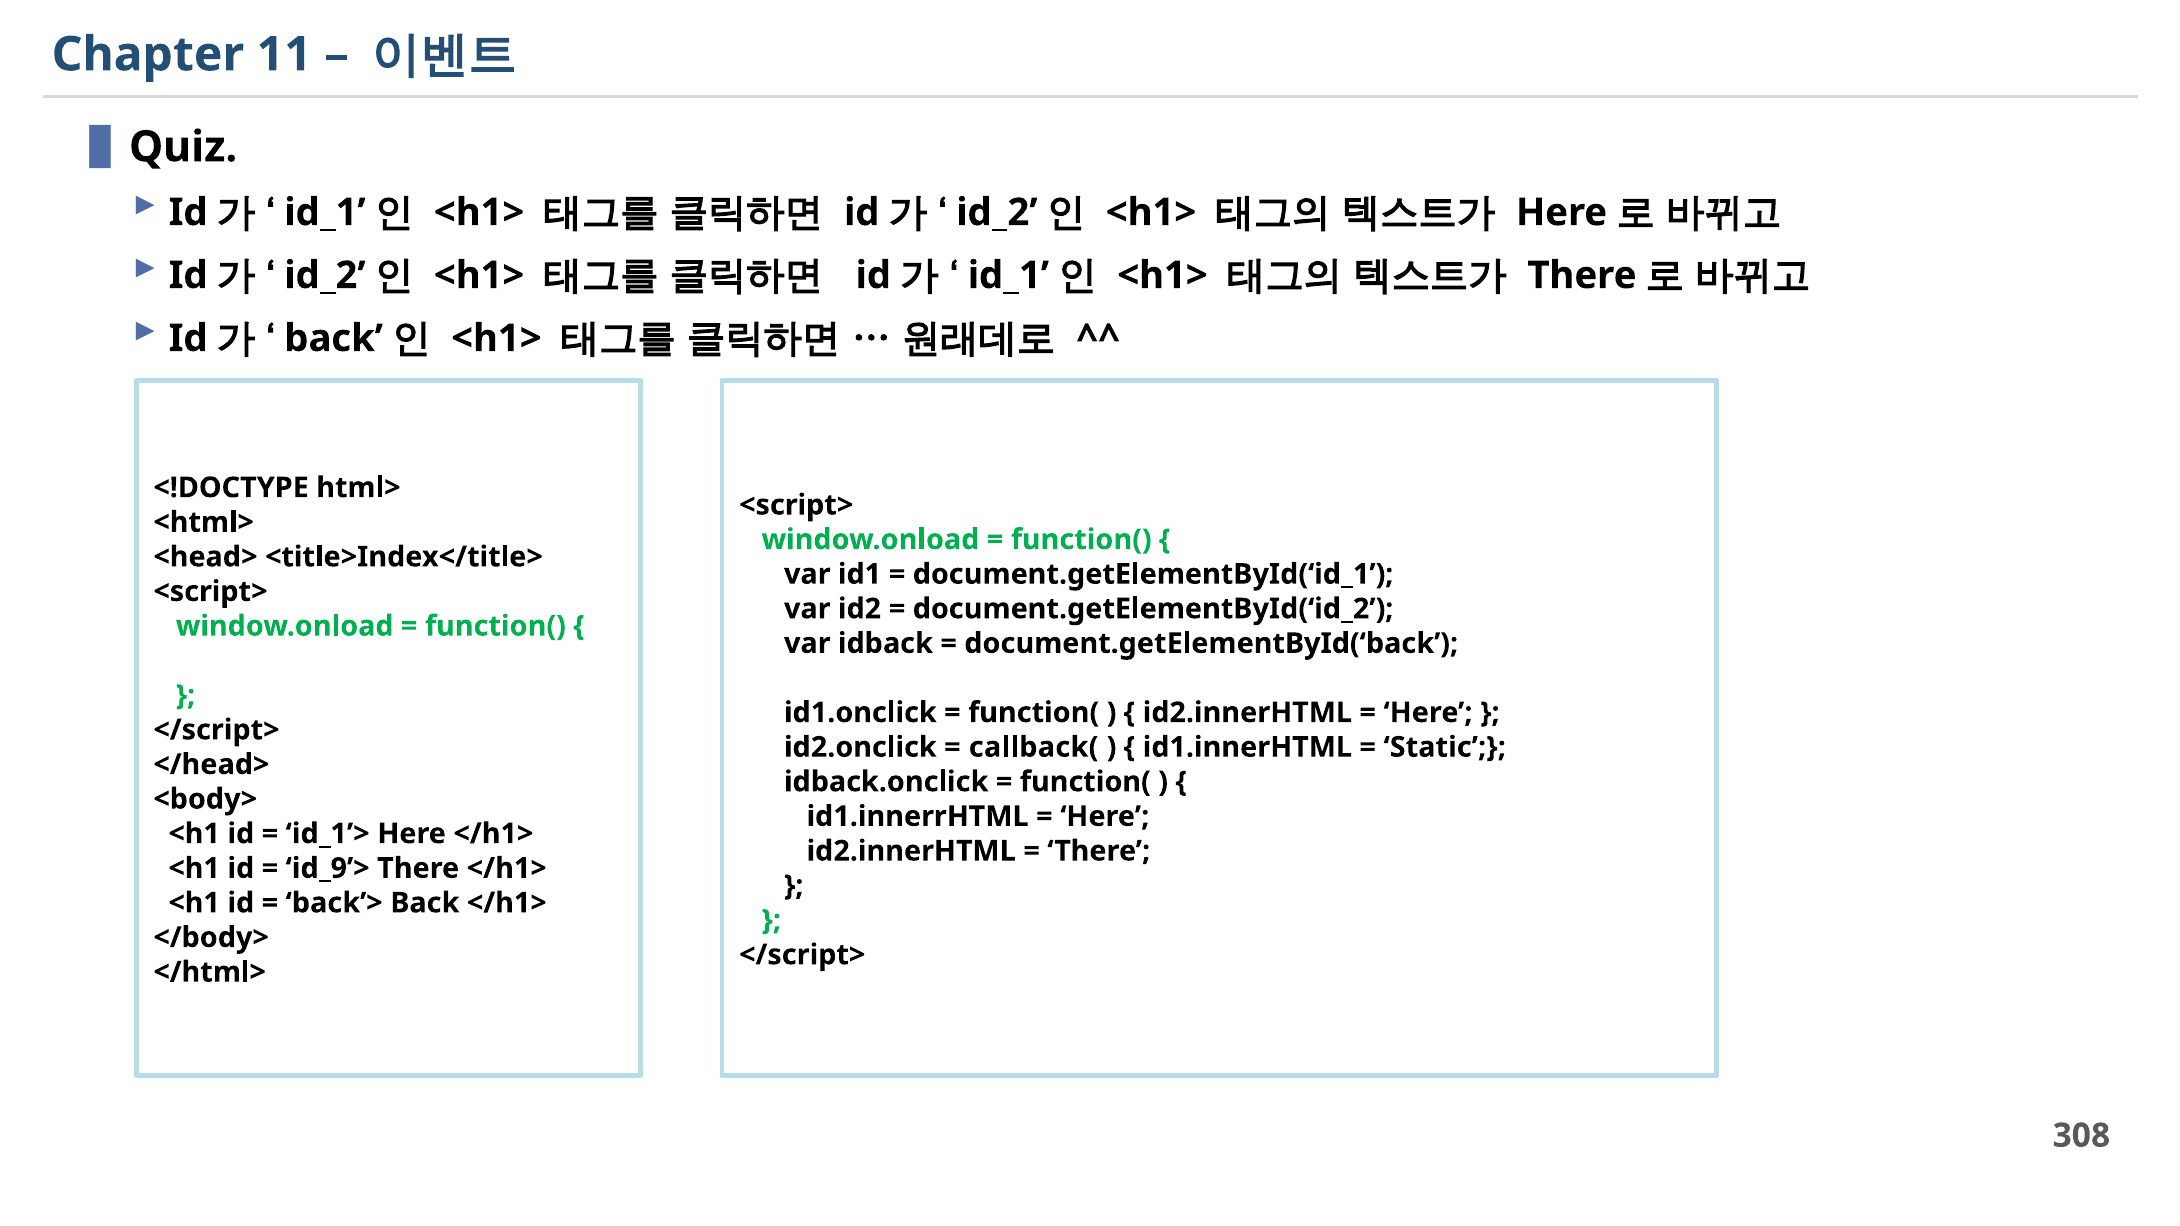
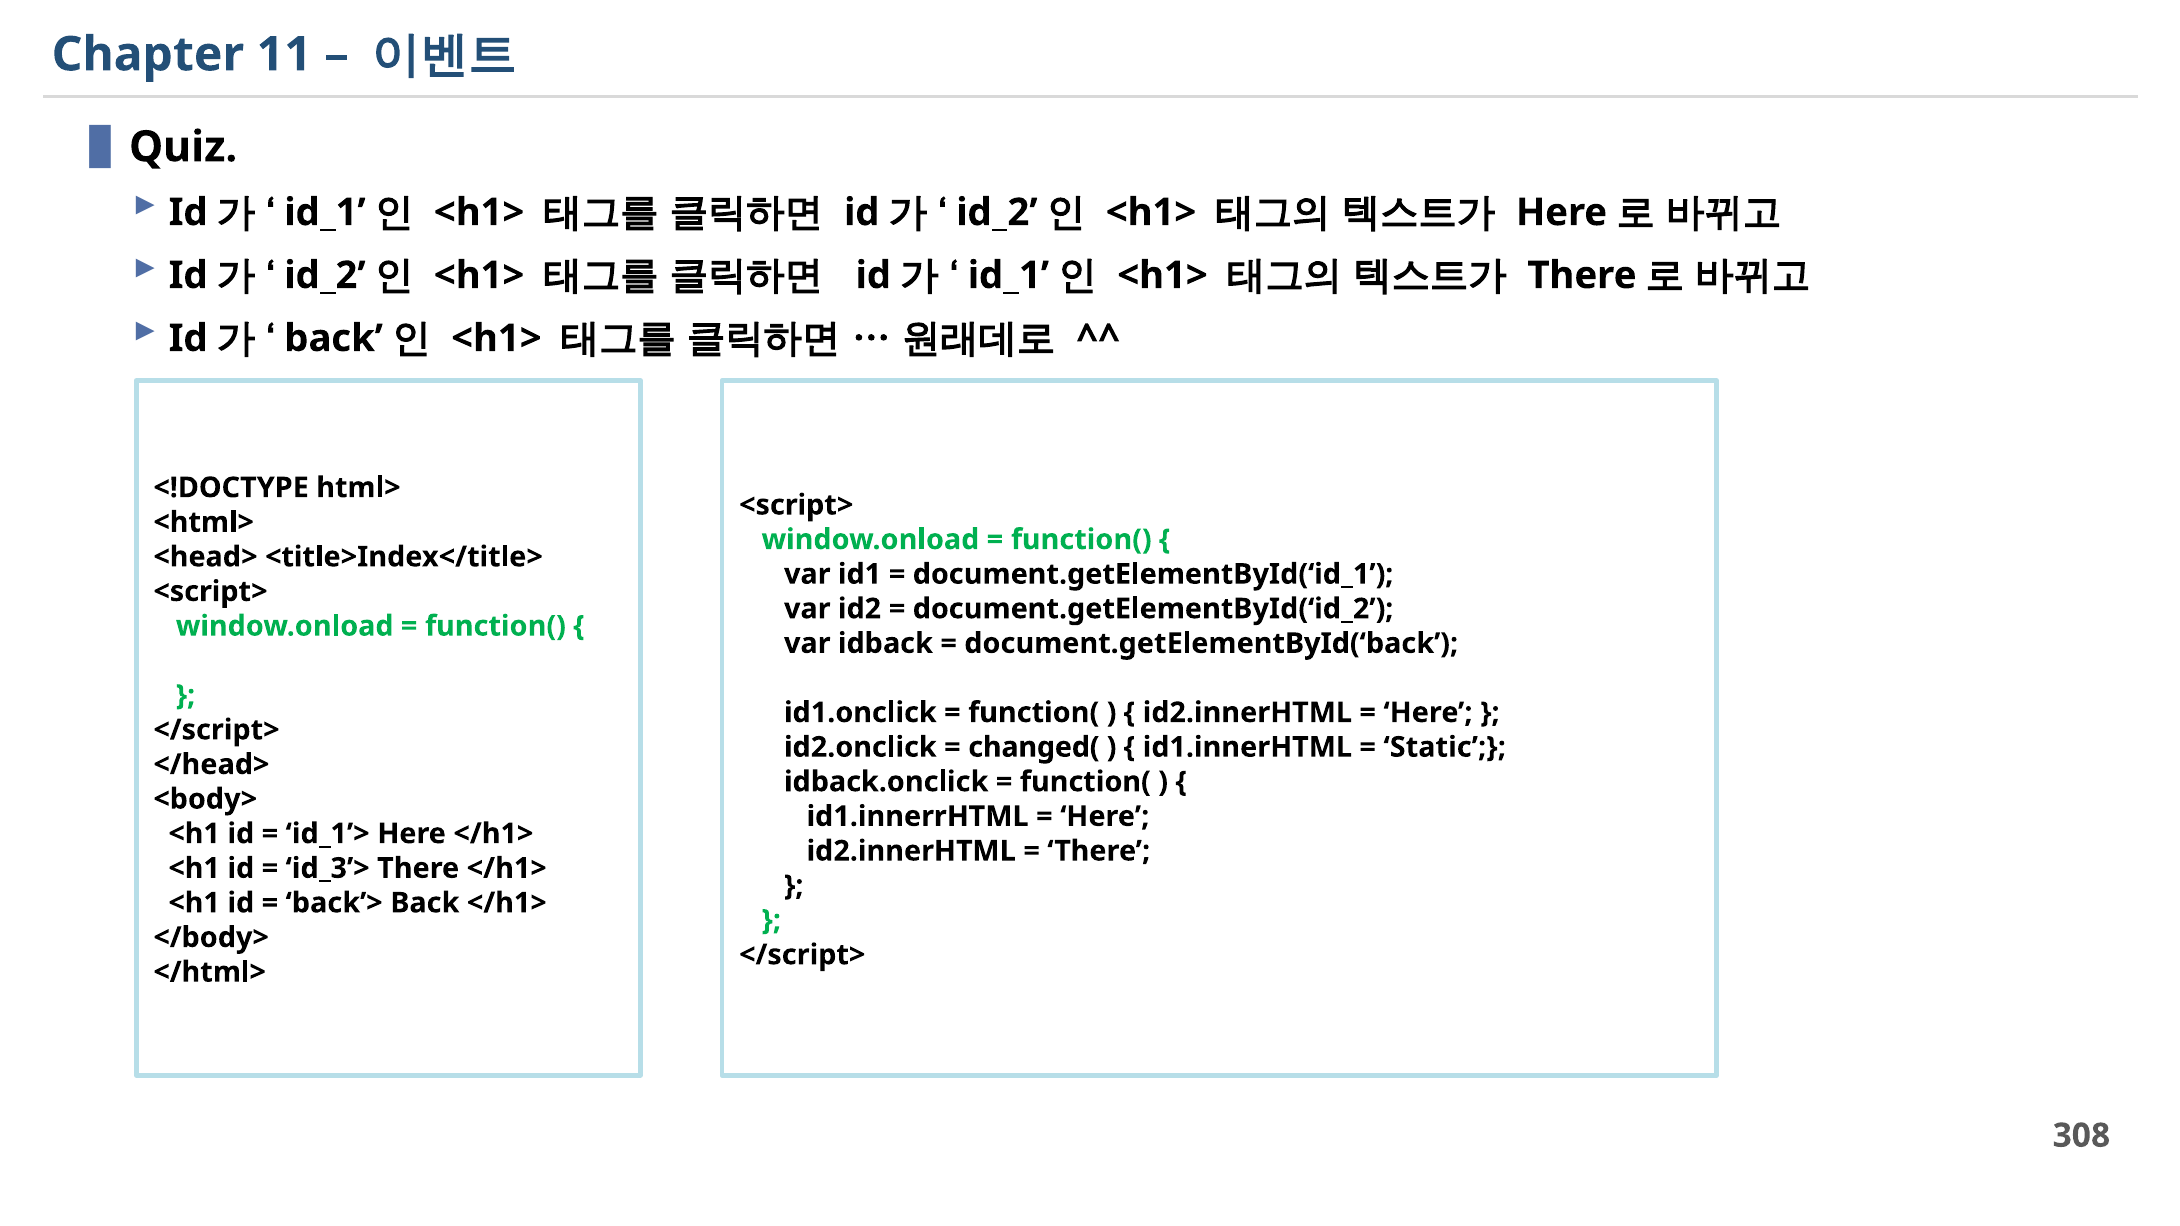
callback(: callback( -> changed( (1034, 747)
id_9’>: id_9’> -> id_3’> (328, 868)
